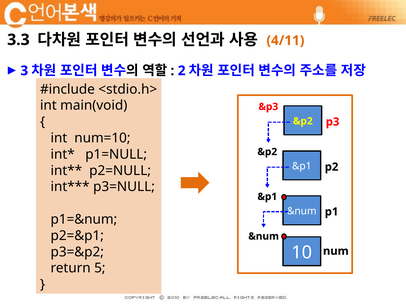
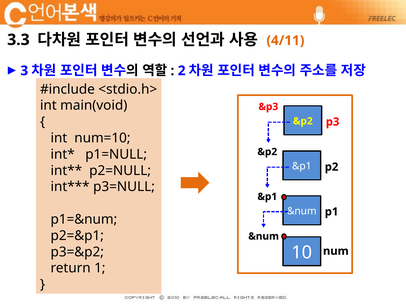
5: 5 -> 1 (100, 268)
